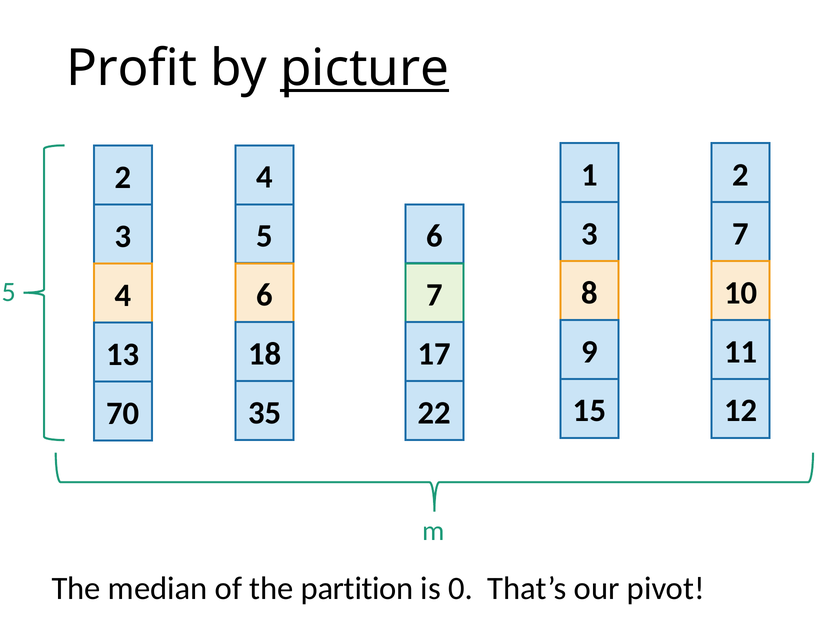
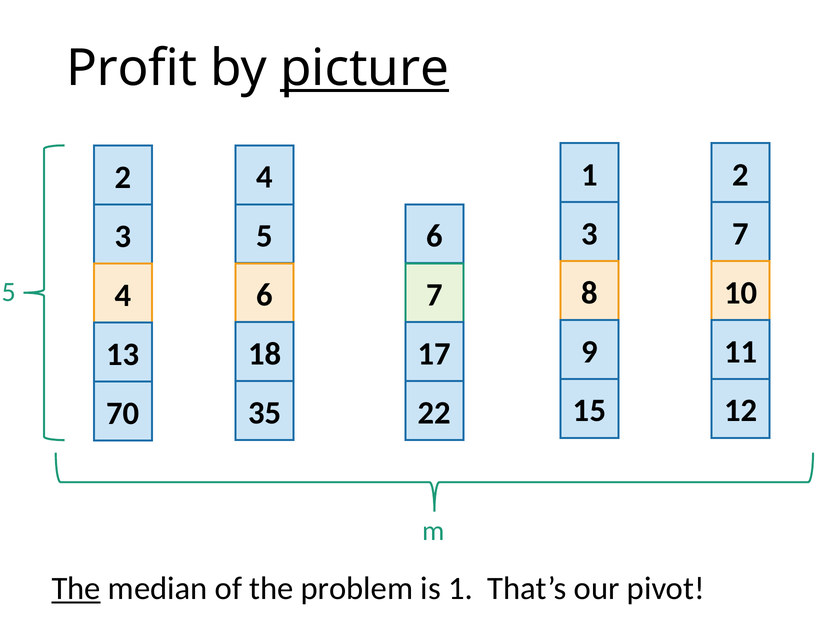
The underline: none -> present (76, 589)
partition: partition -> problem (357, 589)
is 0: 0 -> 1 (460, 589)
